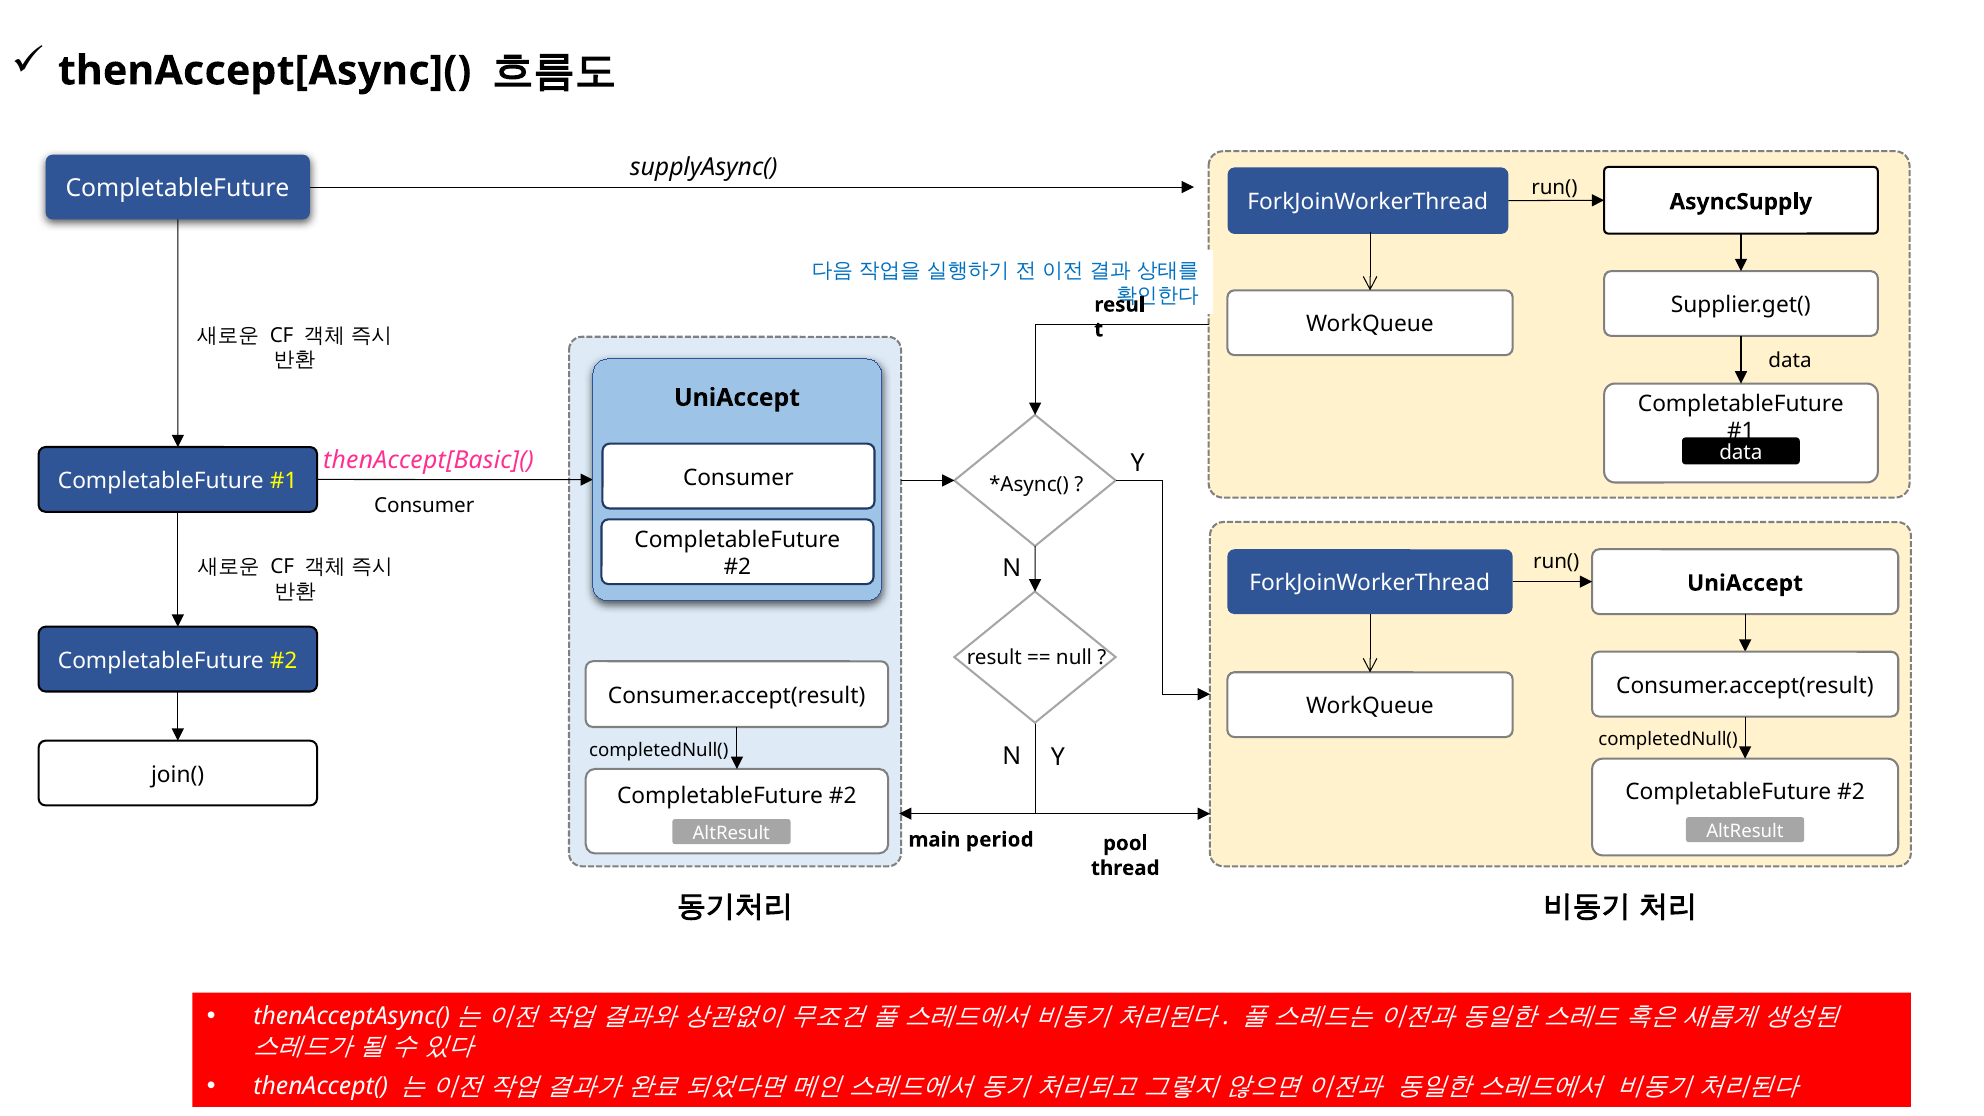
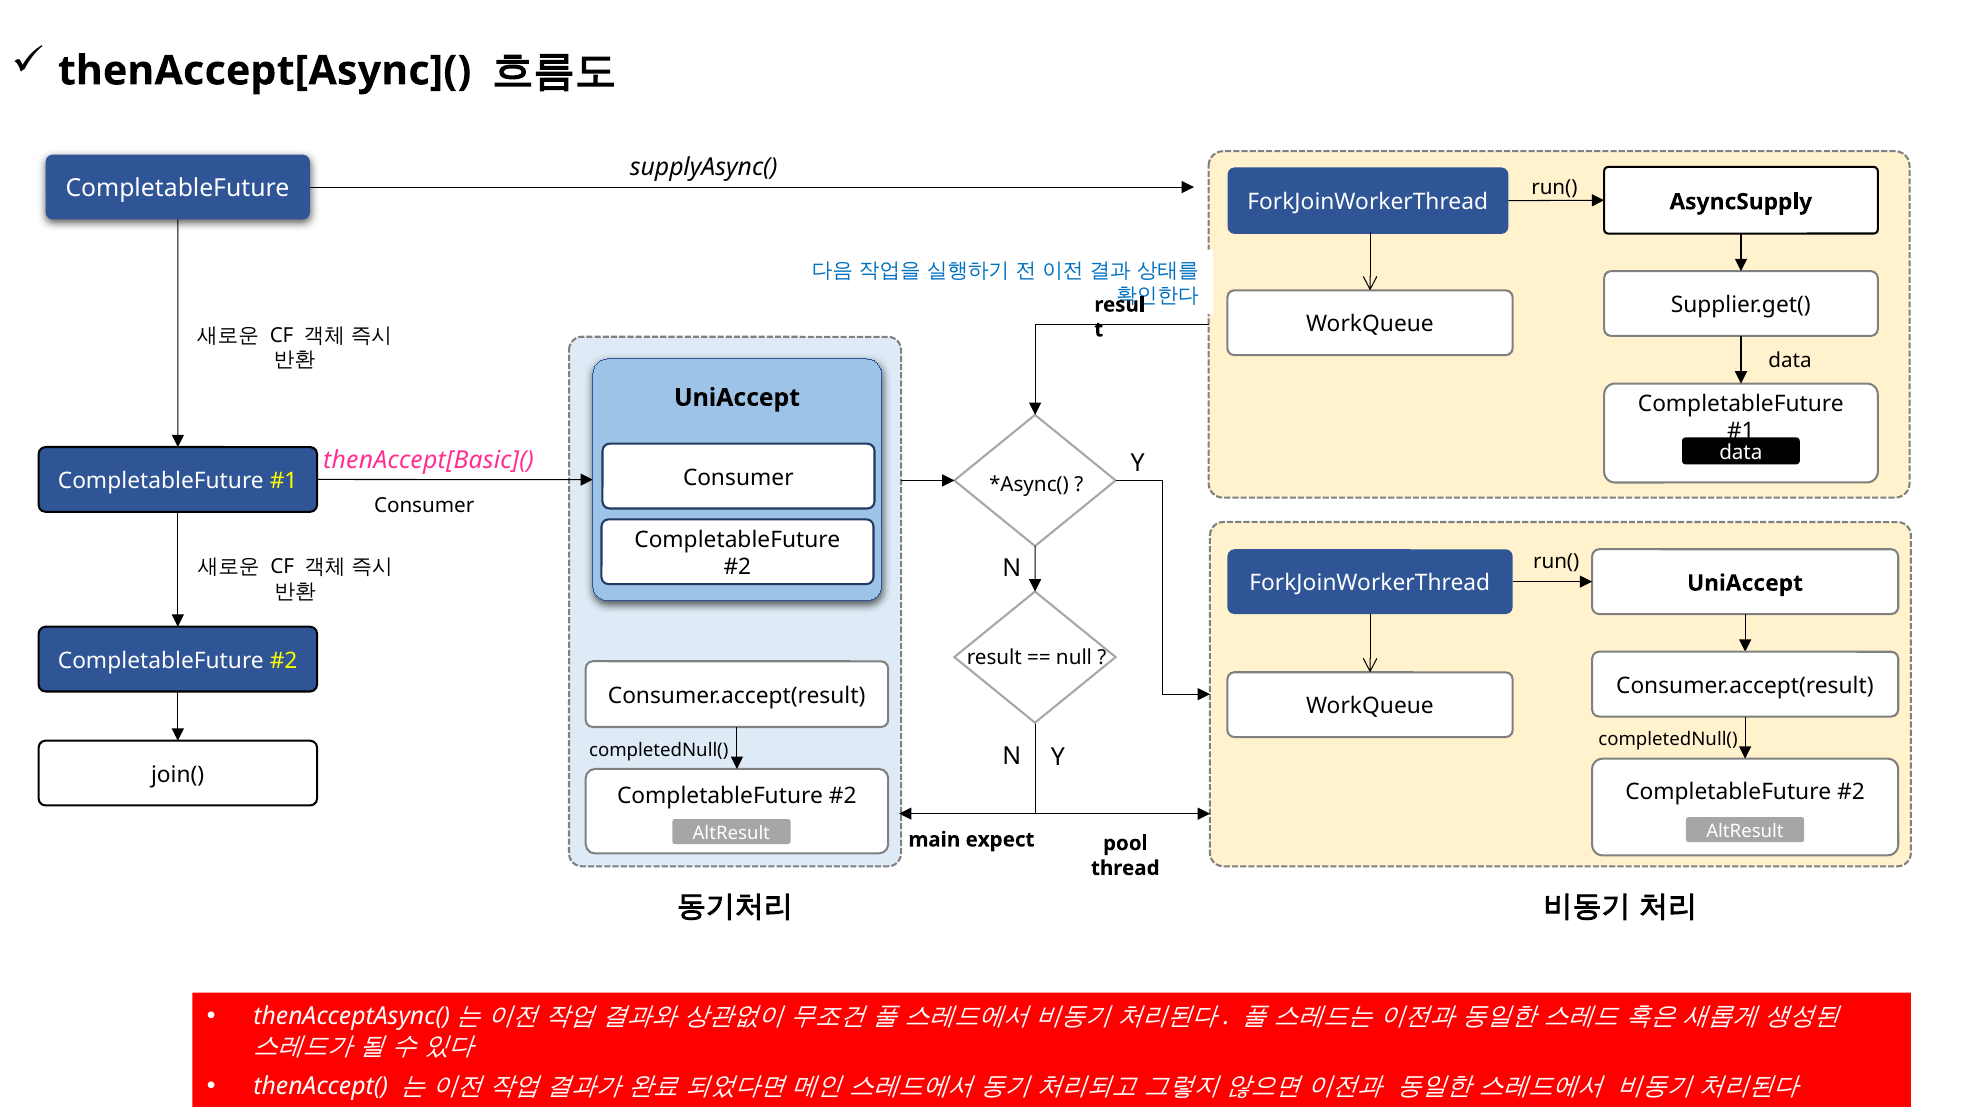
period: period -> expect (1000, 840)
